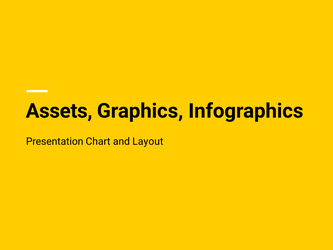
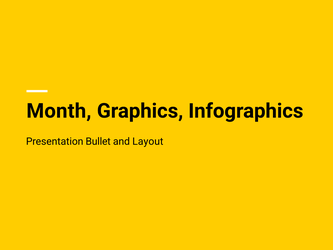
Assets: Assets -> Month (59, 111)
Chart: Chart -> Bullet (98, 141)
